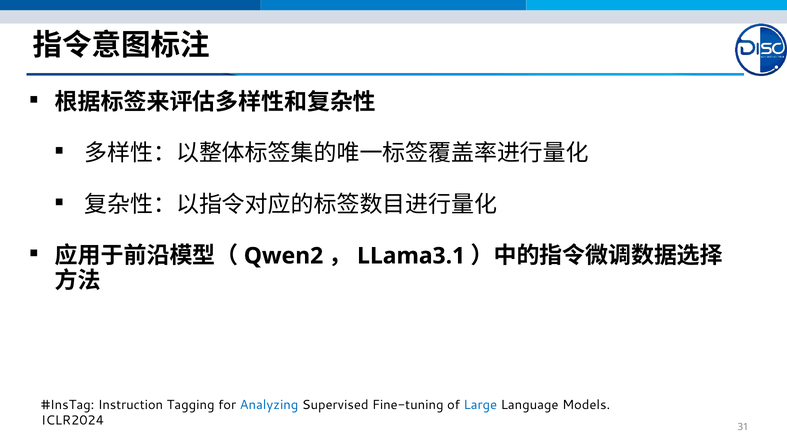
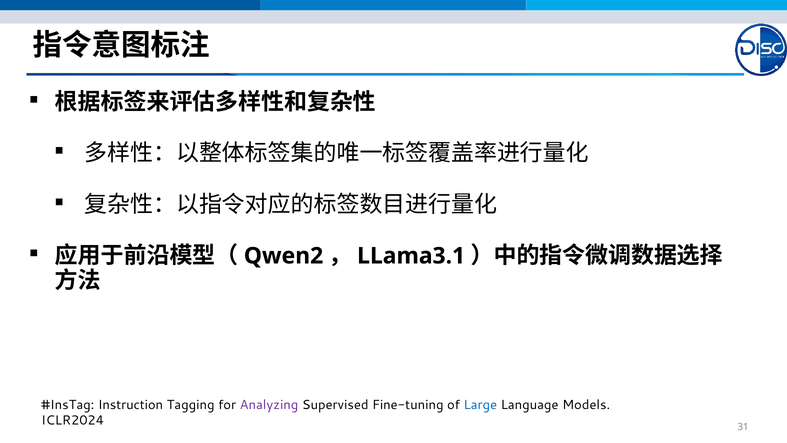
Analyzing colour: blue -> purple (269, 405)
